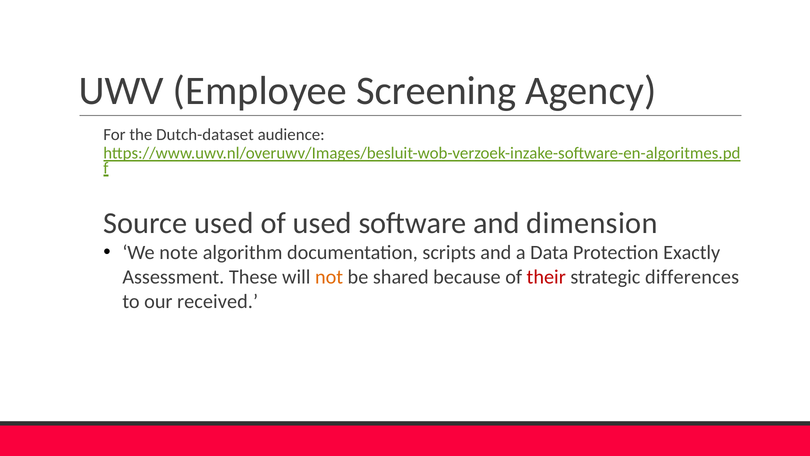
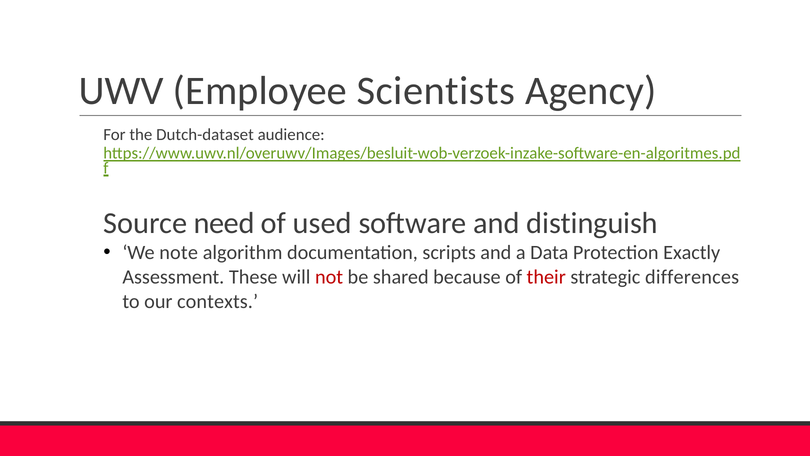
Screening: Screening -> Scientists (436, 91)
Source used: used -> need (224, 223)
dimension: dimension -> distinguish (592, 223)
not colour: orange -> red (329, 277)
received: received -> contexts (218, 301)
